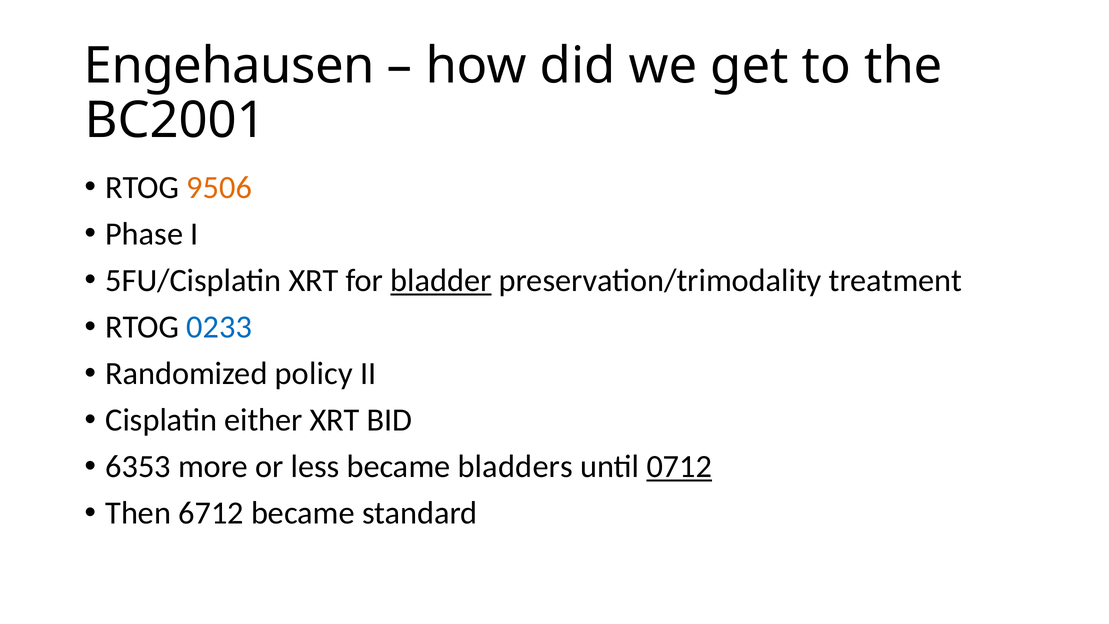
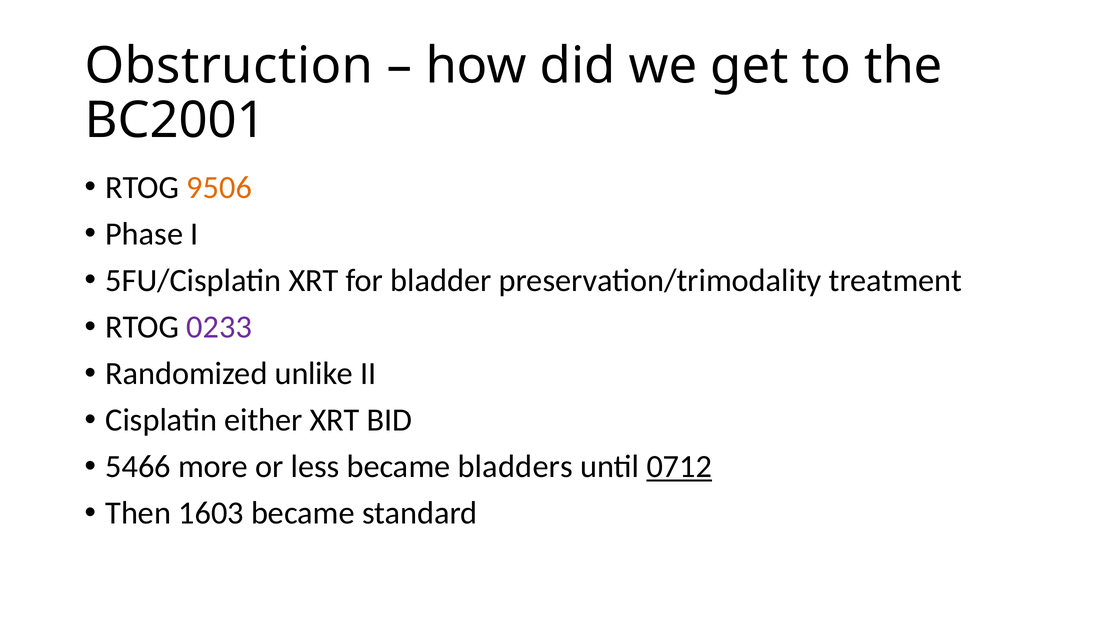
Engehausen: Engehausen -> Obstruction (229, 66)
bladder underline: present -> none (441, 280)
0233 colour: blue -> purple (219, 327)
policy: policy -> unlike (314, 373)
6353: 6353 -> 5466 (138, 466)
6712: 6712 -> 1603 (211, 513)
